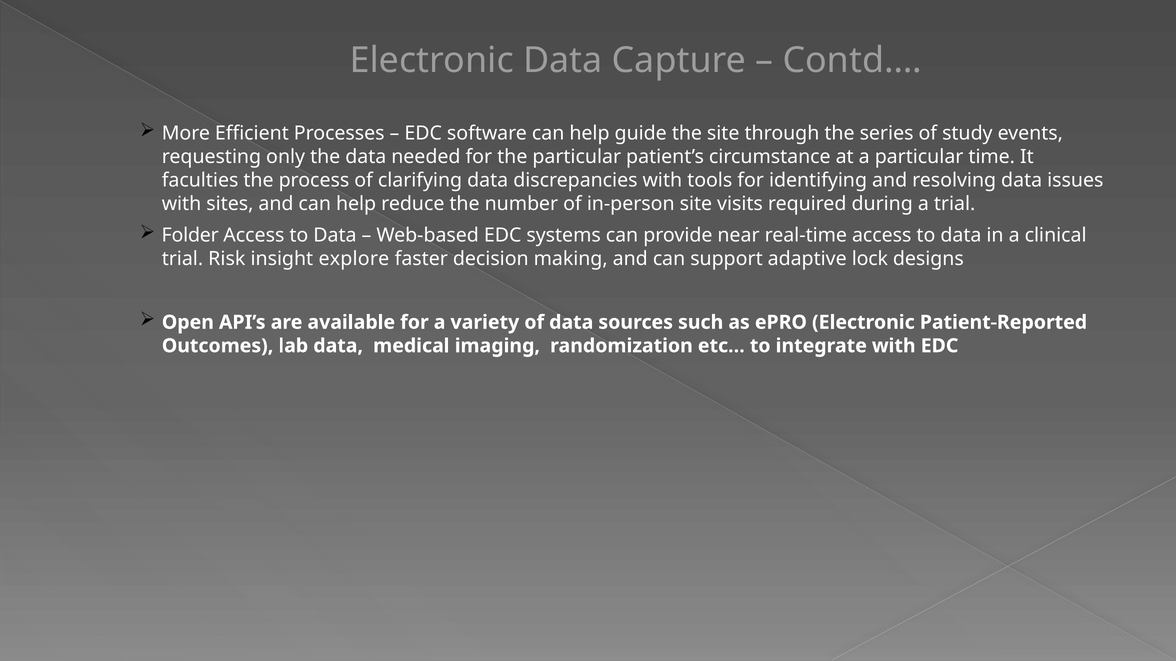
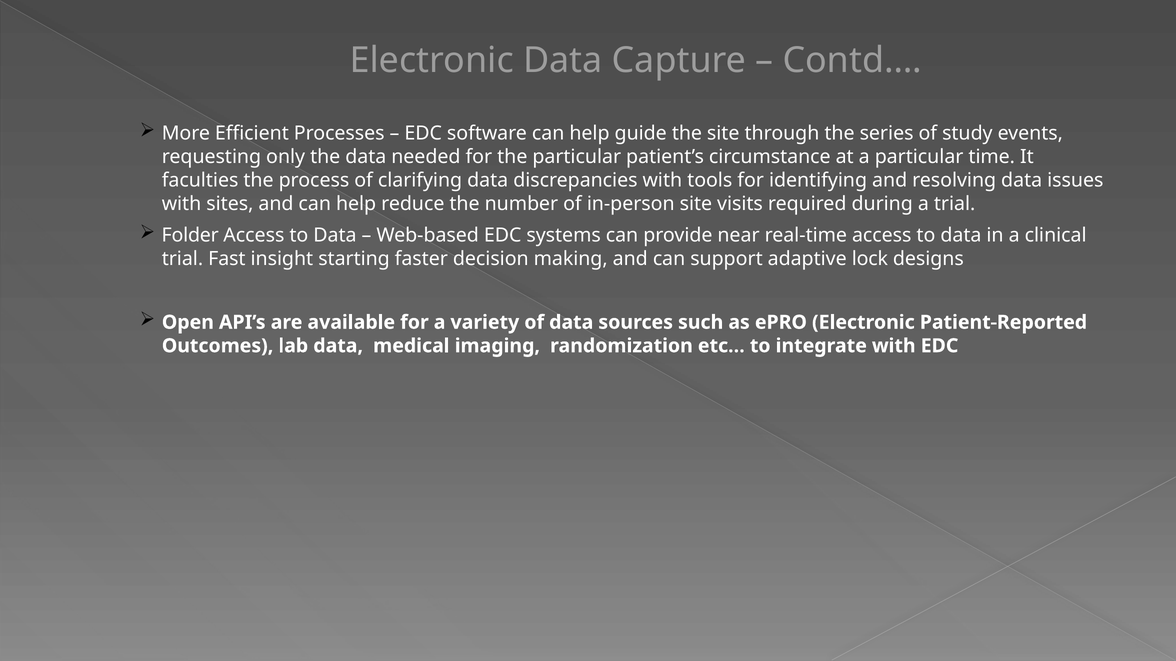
Risk: Risk -> Fast (227, 259)
explore: explore -> starting (354, 259)
